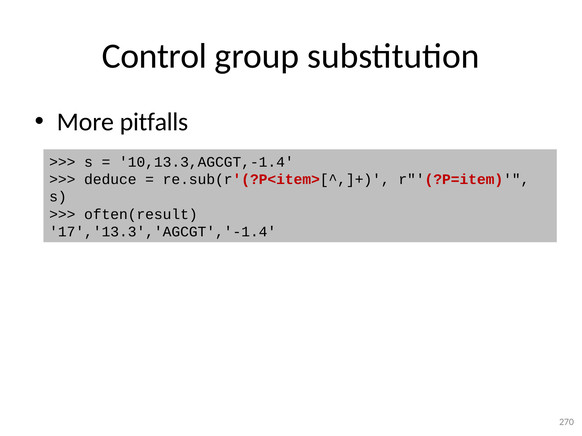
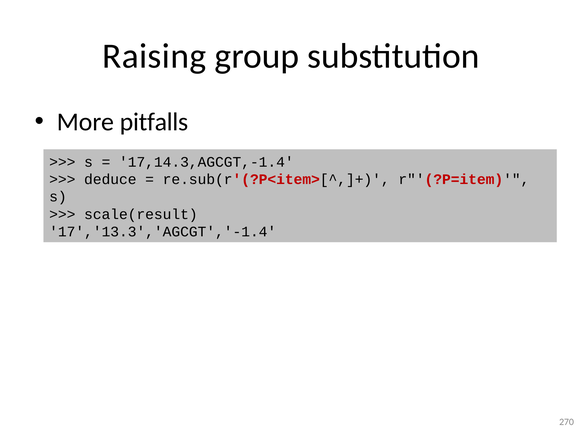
Control: Control -> Raising (154, 56)
10,13.3,AGCGT,-1.4: 10,13.3,AGCGT,-1.4 -> 17,14.3,AGCGT,-1.4 (206, 162)
often(result: often(result -> scale(result (141, 214)
